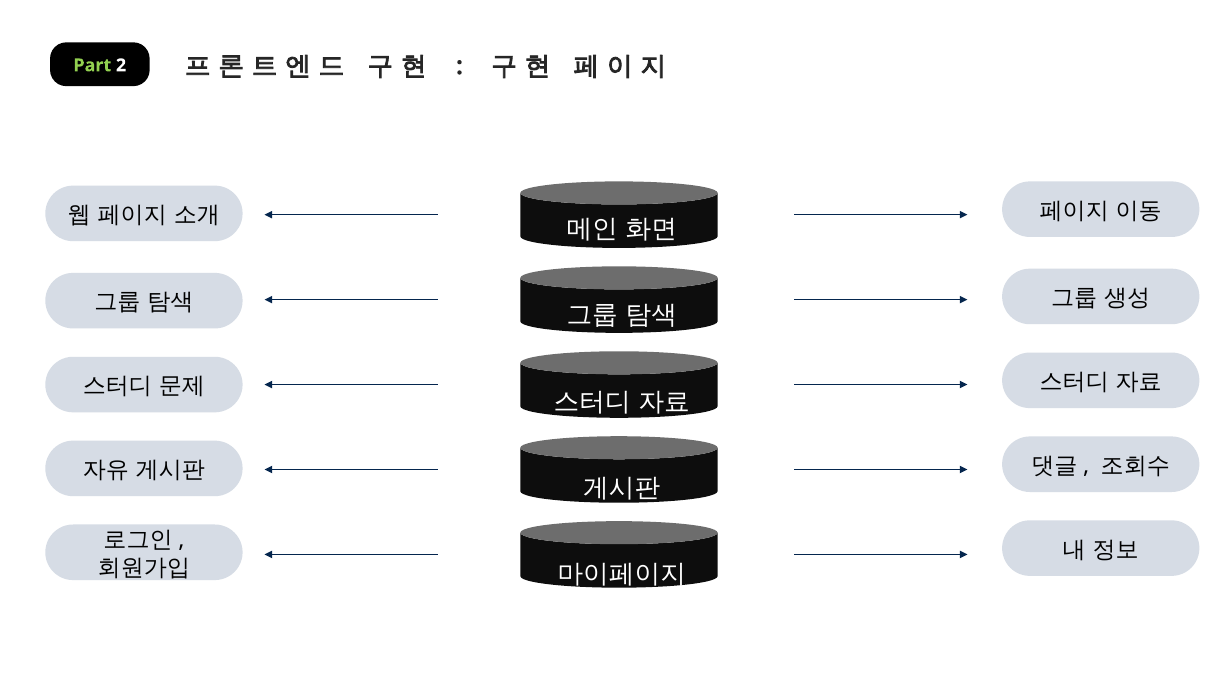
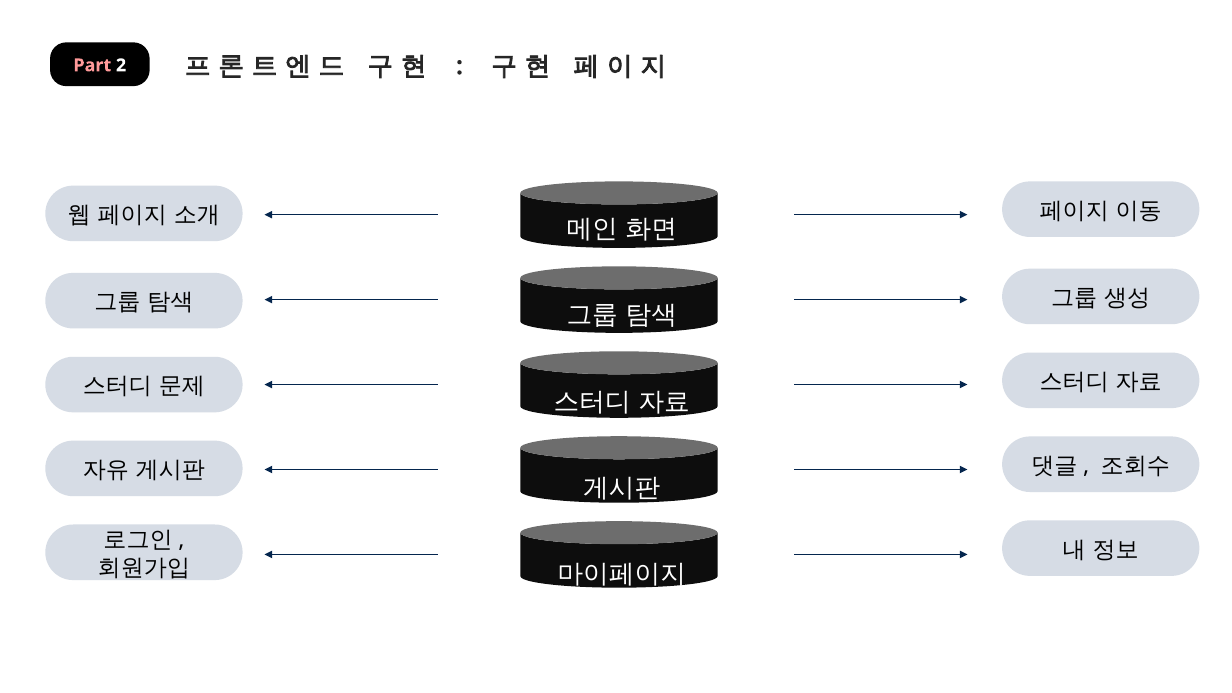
Part colour: light green -> pink (92, 65)
